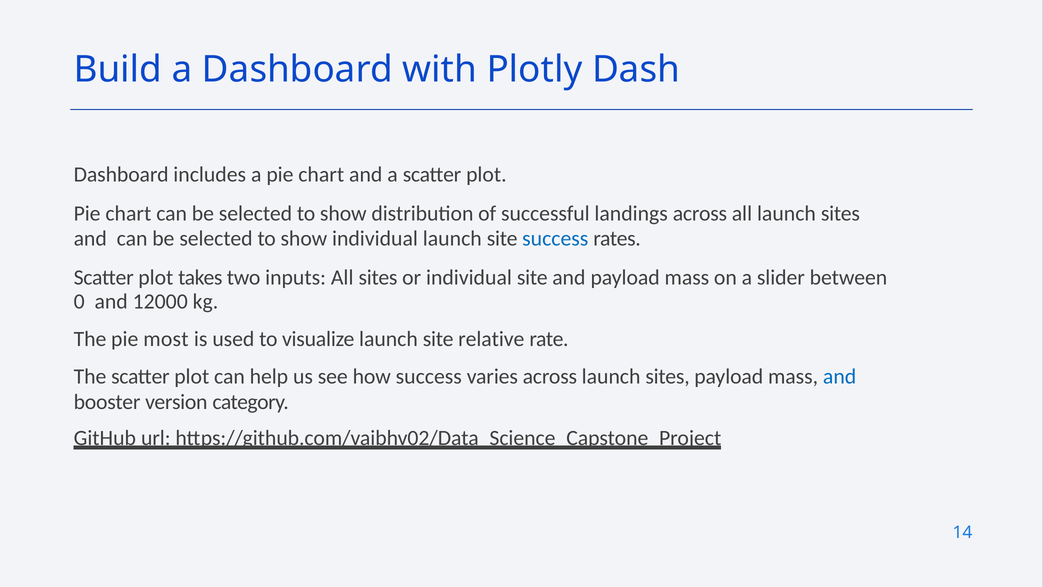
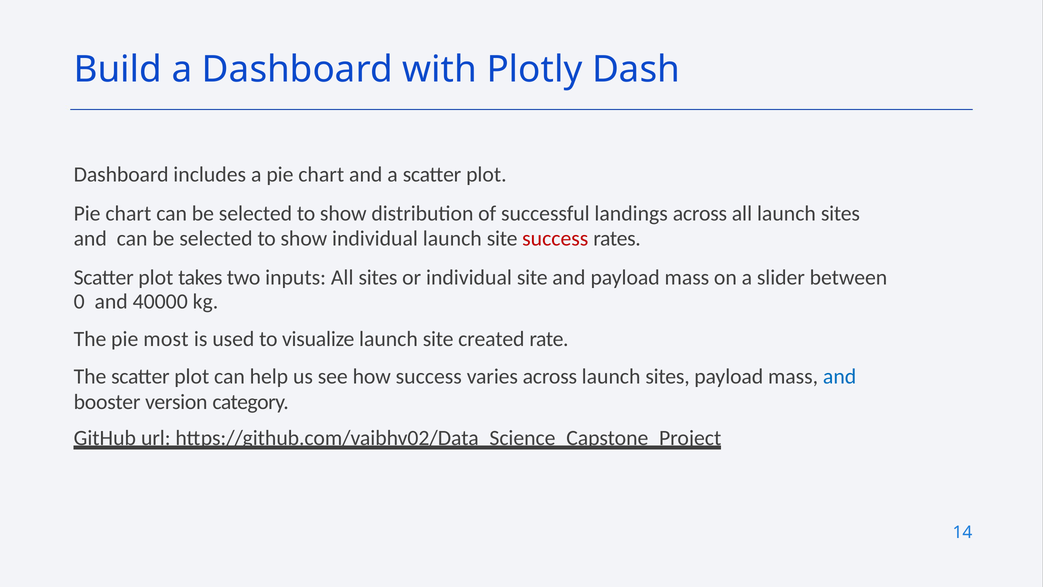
success colour: blue -> red (555, 238)
12000: 12000 -> 40000 (160, 301)
relative: relative -> created (491, 339)
